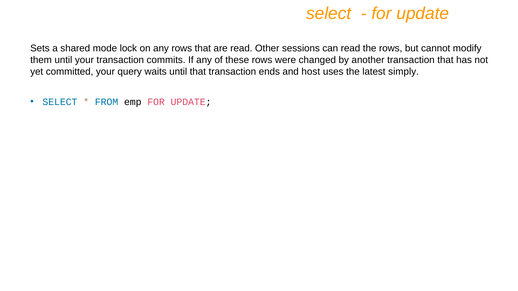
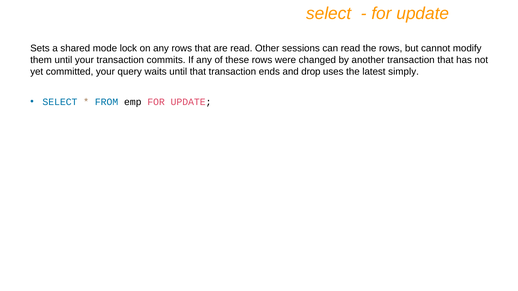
host: host -> drop (311, 72)
